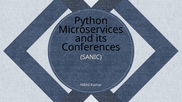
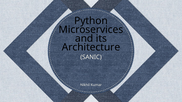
Conferences: Conferences -> Architecture (91, 47)
